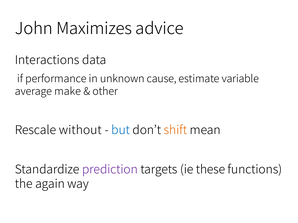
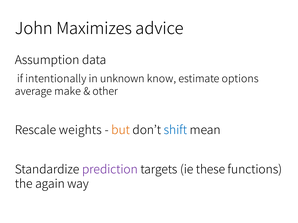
Interactions: Interactions -> Assumption (47, 60)
performance: performance -> intentionally (56, 79)
cause: cause -> know (162, 79)
variable: variable -> options (240, 79)
without: without -> weights (80, 130)
but colour: blue -> orange (121, 130)
shift colour: orange -> blue (175, 130)
